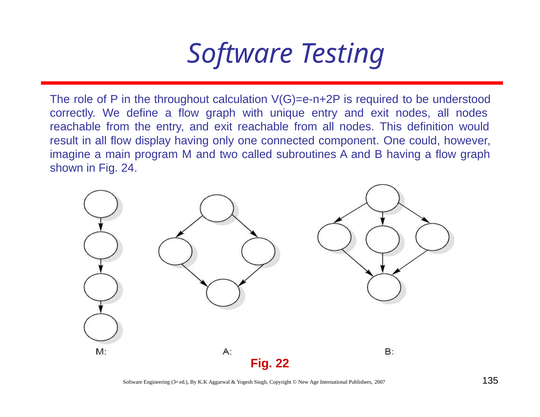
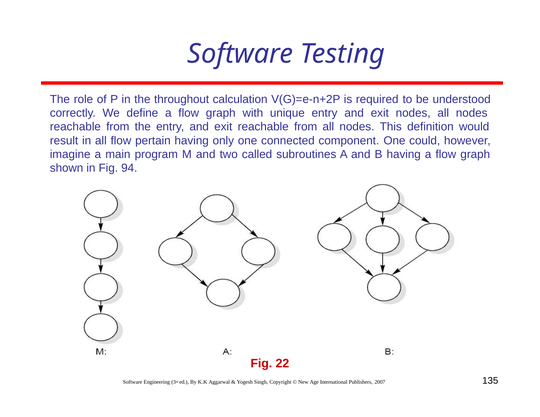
display: display -> pertain (153, 141)
24: 24 -> 94 (129, 168)
